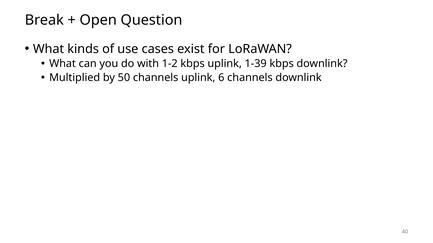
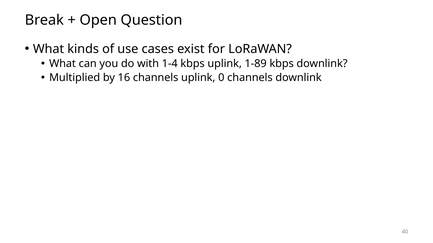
1-2: 1-2 -> 1-4 (170, 64)
1-39: 1-39 -> 1-89 (256, 64)
50: 50 -> 16 (124, 78)
6: 6 -> 0 (221, 78)
